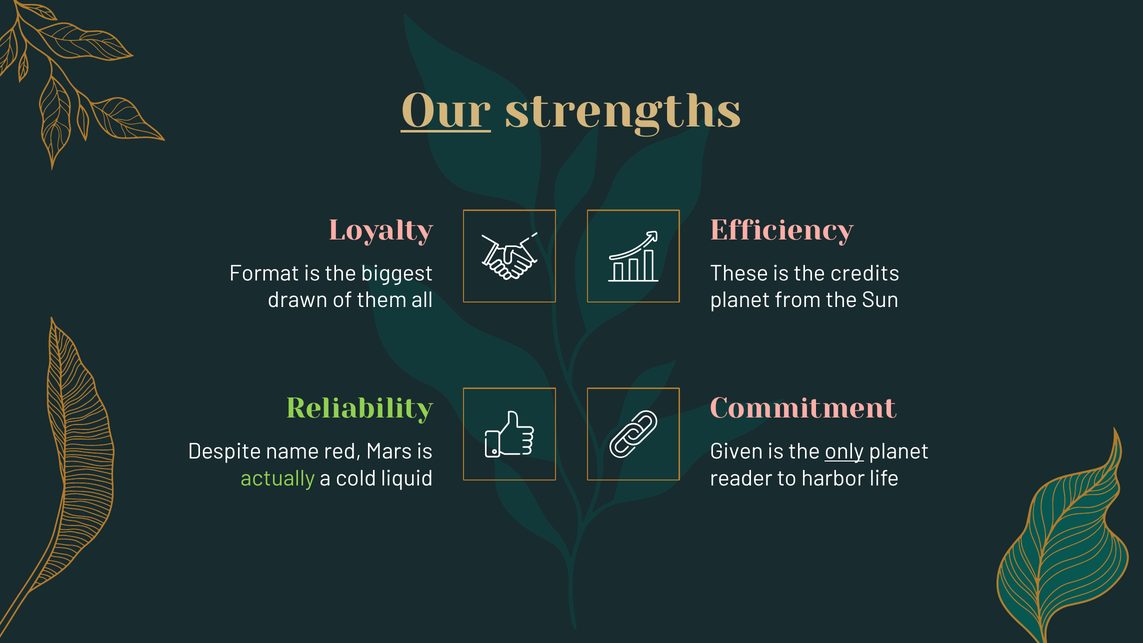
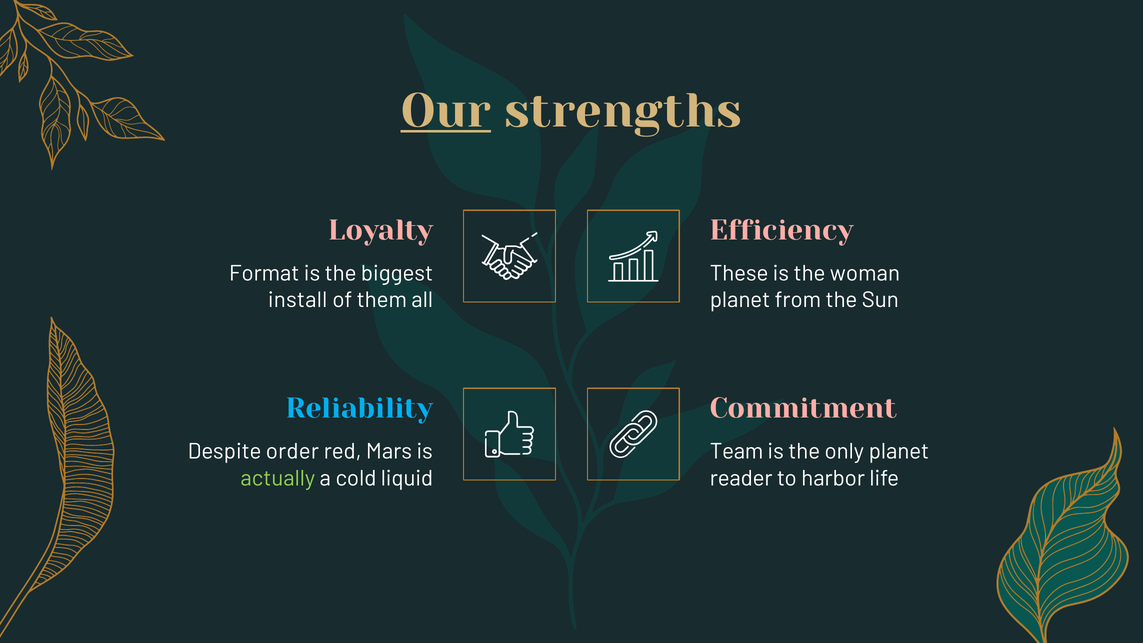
credits: credits -> woman (865, 273)
drawn: drawn -> install (298, 300)
Reliability colour: light green -> light blue (359, 408)
name: name -> order (292, 451)
Given: Given -> Team (737, 451)
only underline: present -> none (844, 451)
